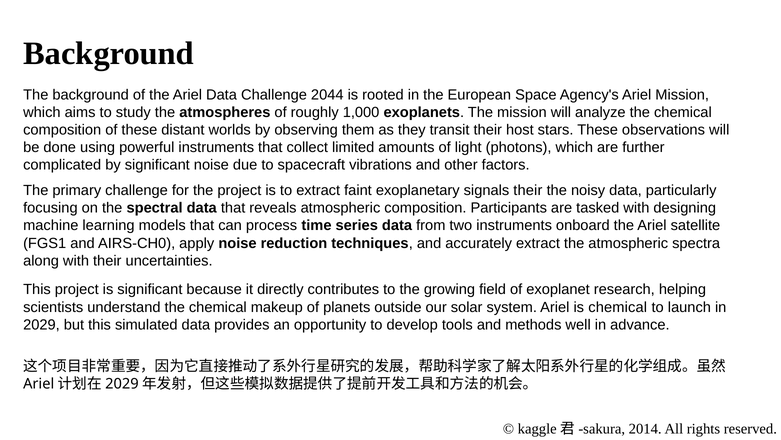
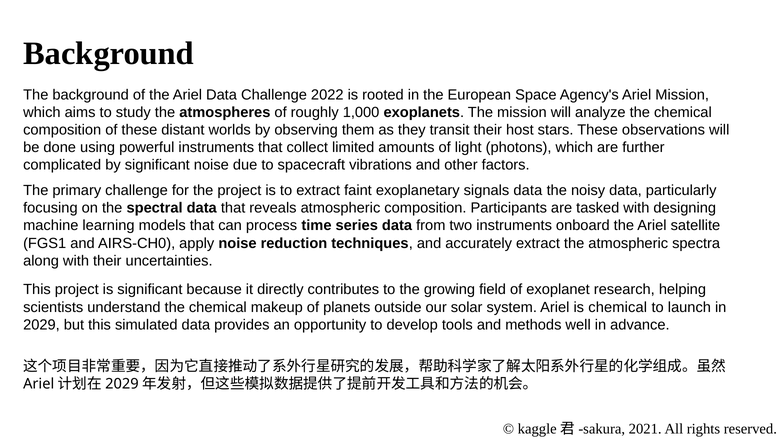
2044: 2044 -> 2022 (327, 95)
signals their: their -> data (528, 190)
2014: 2014 -> 2021 (645, 428)
